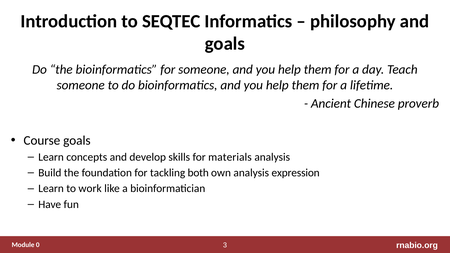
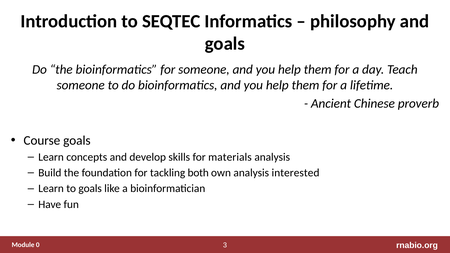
expression: expression -> interested (296, 173)
to work: work -> goals (90, 189)
